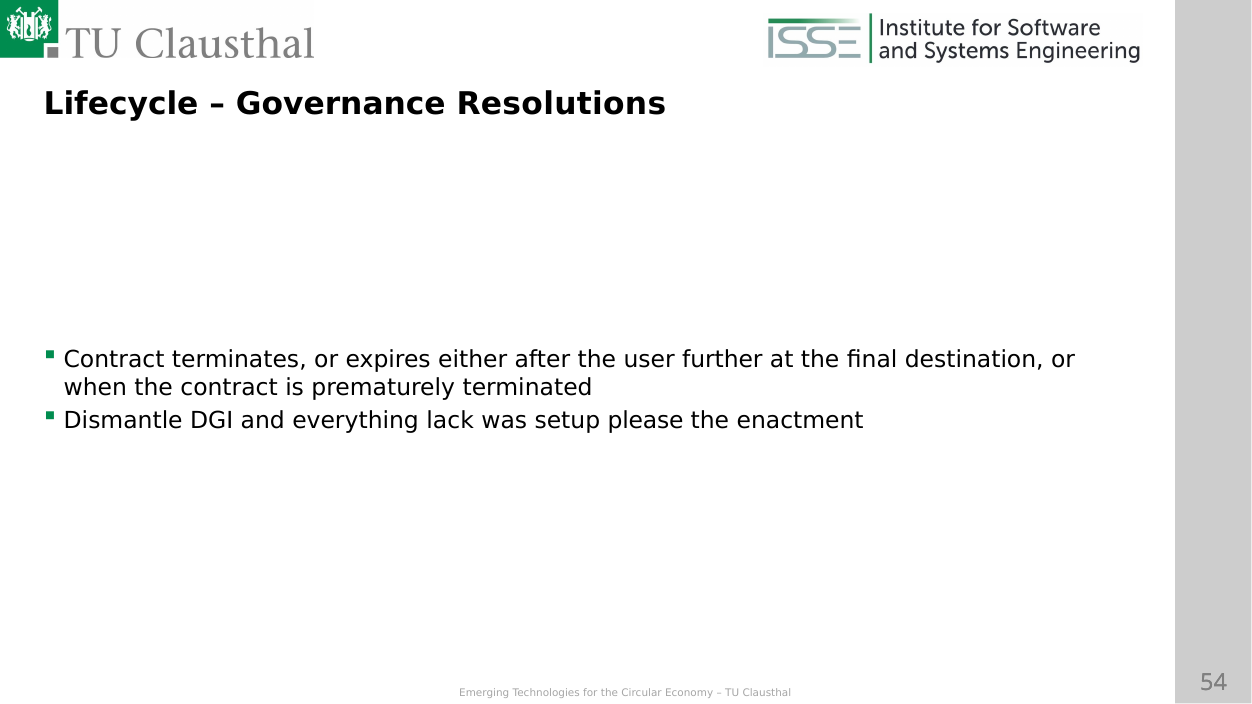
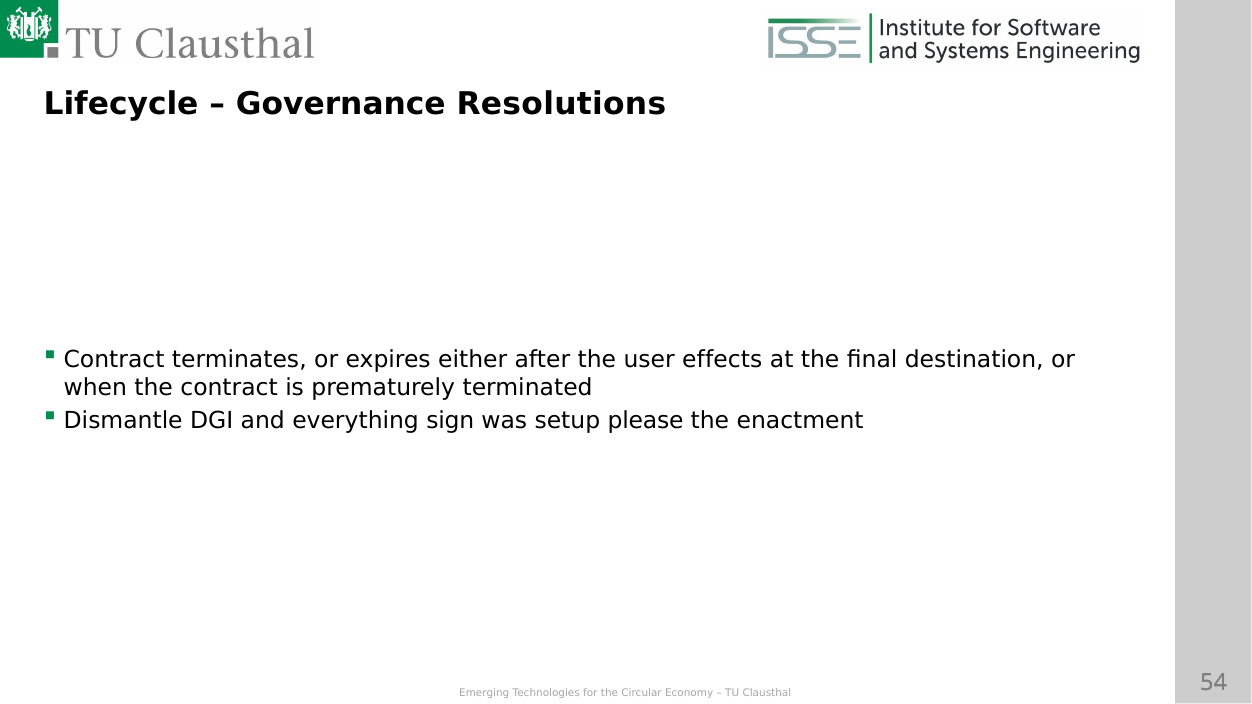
further: further -> effects (722, 360)
lack: lack -> sign (450, 421)
